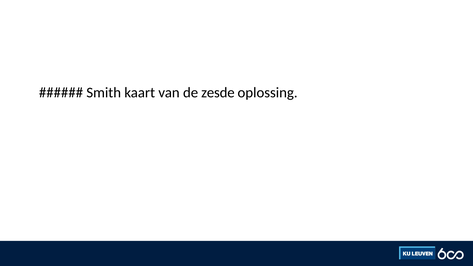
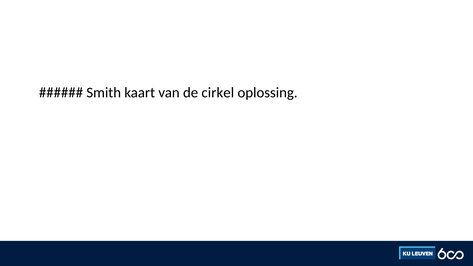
zesde: zesde -> cirkel (218, 93)
